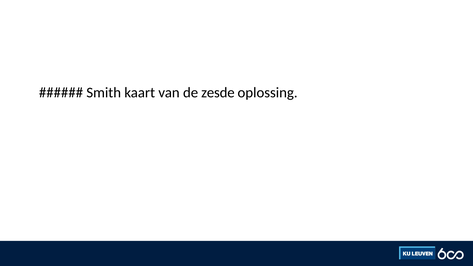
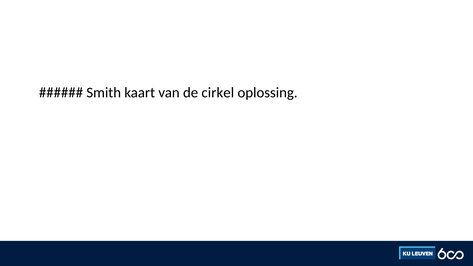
zesde: zesde -> cirkel (218, 93)
